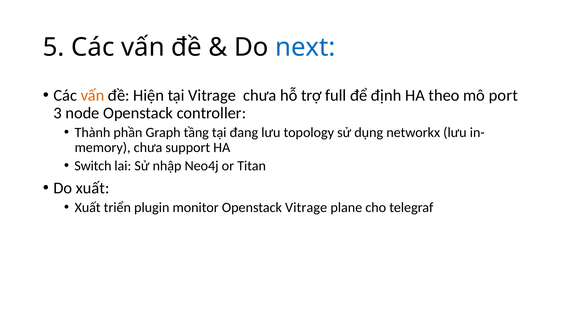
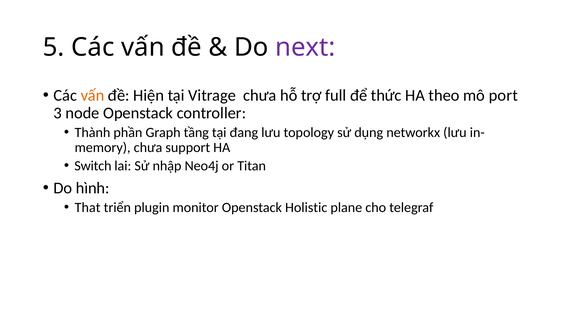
next colour: blue -> purple (305, 47)
định: định -> thức (386, 95)
Do xuất: xuất -> hình (93, 188)
Xuất: Xuất -> That (88, 207)
Openstack Vitrage: Vitrage -> Holistic (306, 207)
